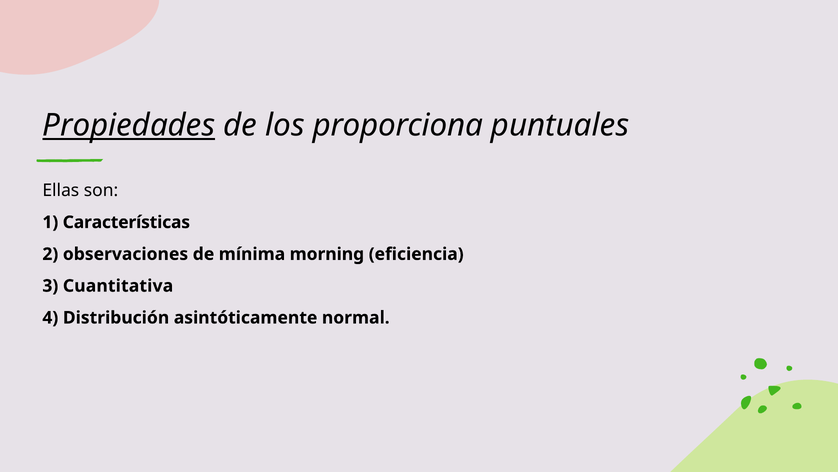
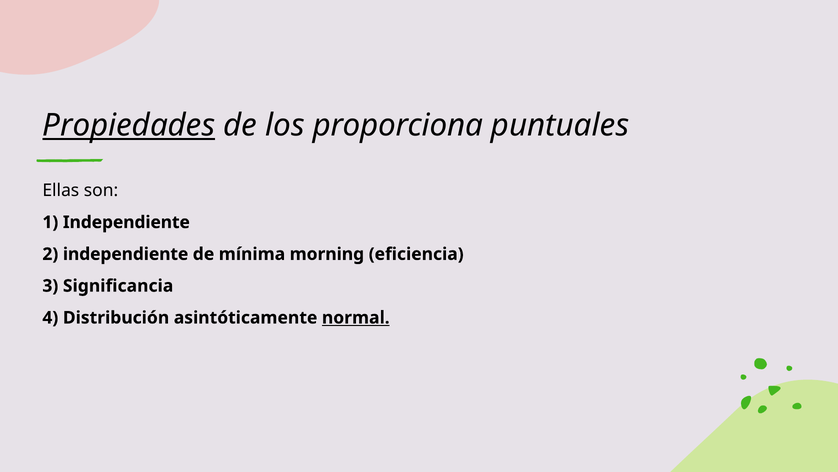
1 Características: Características -> Independiente (126, 222)
2 observaciones: observaciones -> independiente (126, 254)
Cuantitativa: Cuantitativa -> Significancia (118, 286)
normal underline: none -> present (356, 317)
